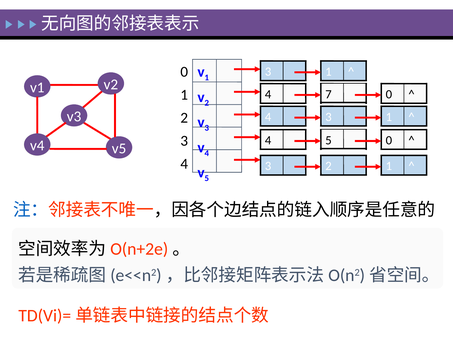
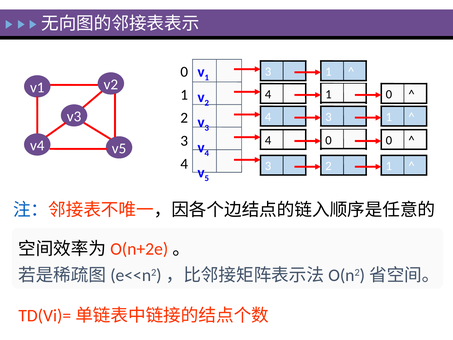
4 7: 7 -> 1 (329, 94)
4 5: 5 -> 0 (329, 140)
